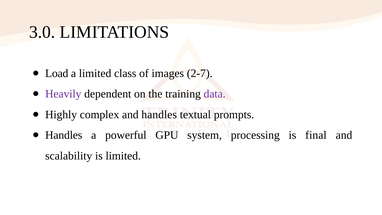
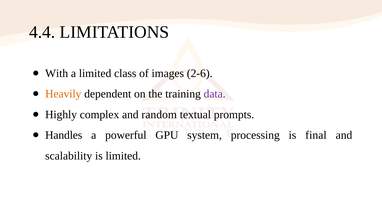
3.0: 3.0 -> 4.4 (42, 32)
Load: Load -> With (57, 73)
2-7: 2-7 -> 2-6 (200, 73)
Heavily colour: purple -> orange (63, 94)
and handles: handles -> random (159, 114)
